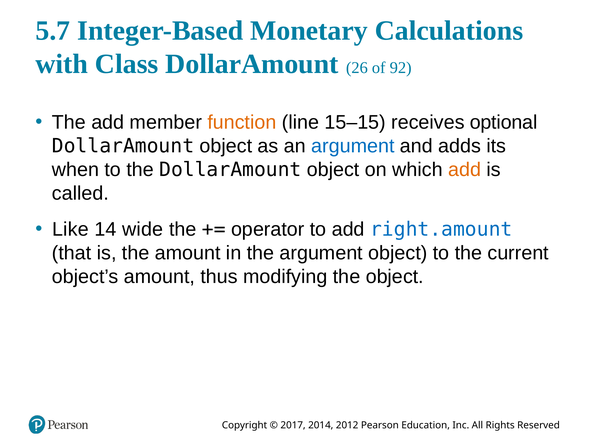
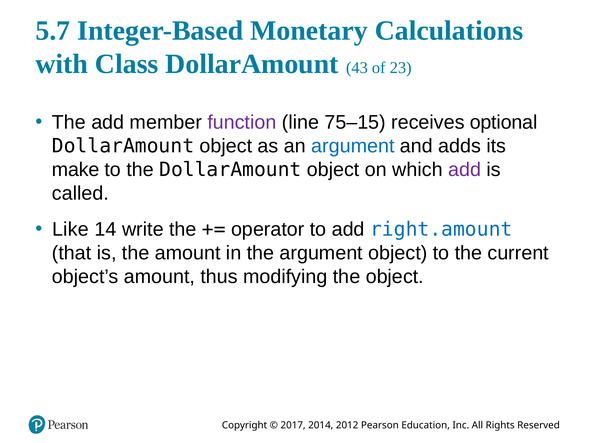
26: 26 -> 43 (357, 68)
92: 92 -> 23 (401, 68)
function colour: orange -> purple (242, 123)
15–15: 15–15 -> 75–15 (355, 123)
when: when -> make (76, 170)
add colour: orange -> purple (465, 170)
wide: wide -> write (143, 229)
